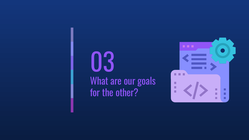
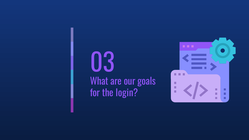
other: other -> login (127, 93)
